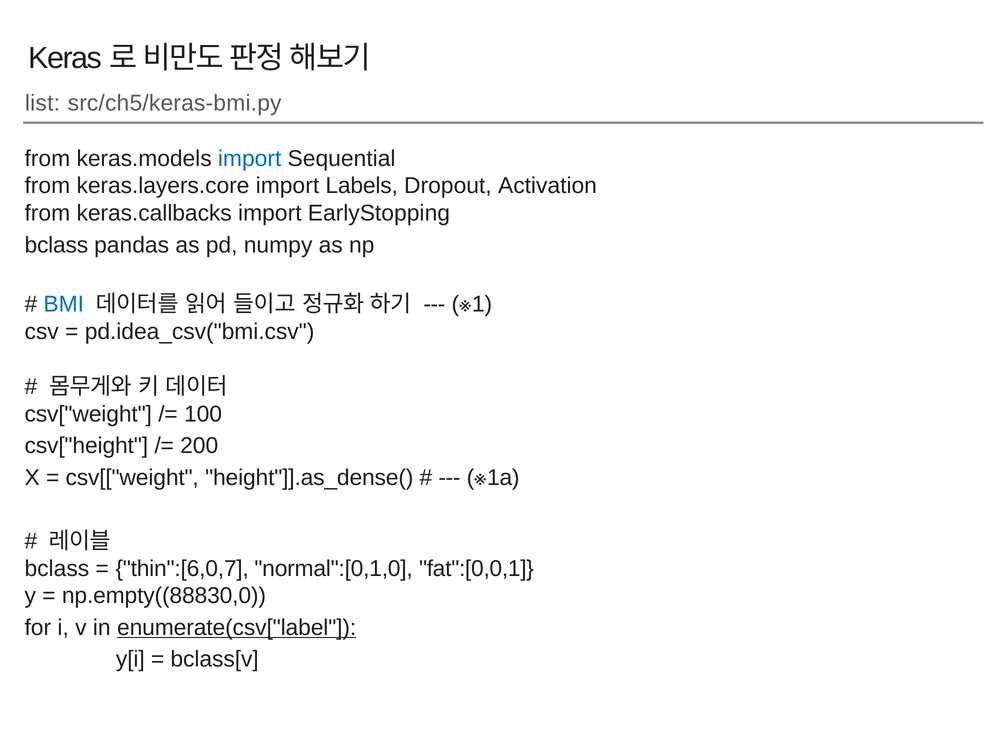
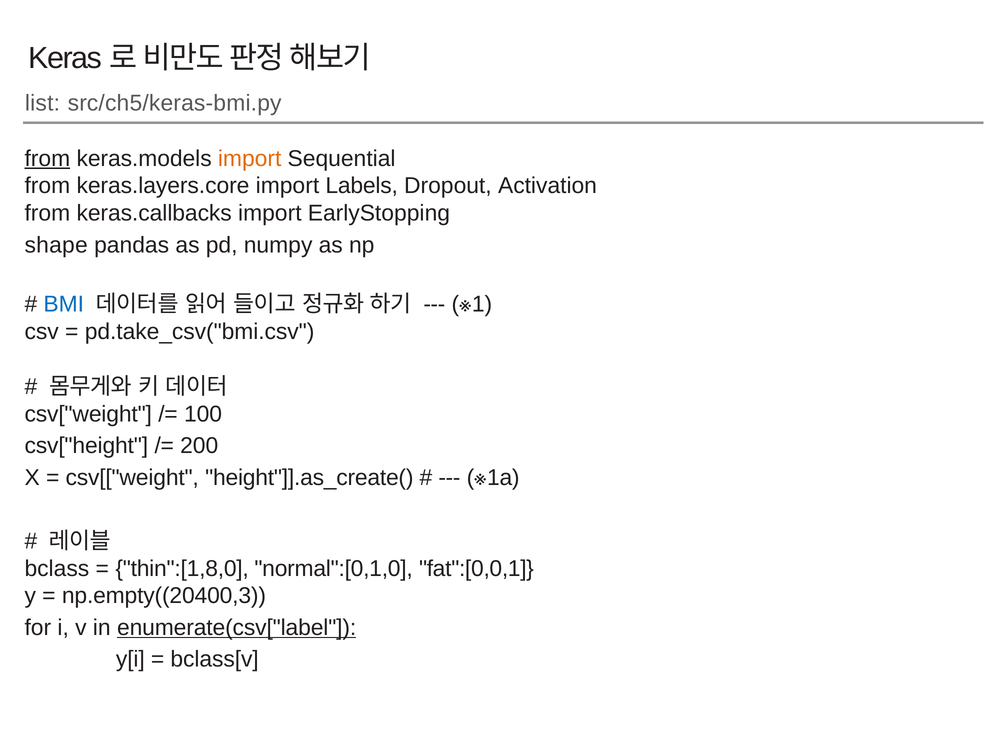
from underline: none -> present (47, 159)
import colour: blue -> orange (250, 159)
bclass: bclass -> shape (56, 245)
pd.idea_csv("bmi.csv: pd.idea_csv("bmi.csv -> pd.take_csv("bmi.csv (200, 332)
height"]].as_dense(: height"]].as_dense( -> height"]].as_create( (309, 478)
thin":[6,0,7: thin":[6,0,7 -> thin":[1,8,0 (182, 569)
np.empty((88830,0: np.empty((88830,0 -> np.empty((20400,3 (164, 596)
